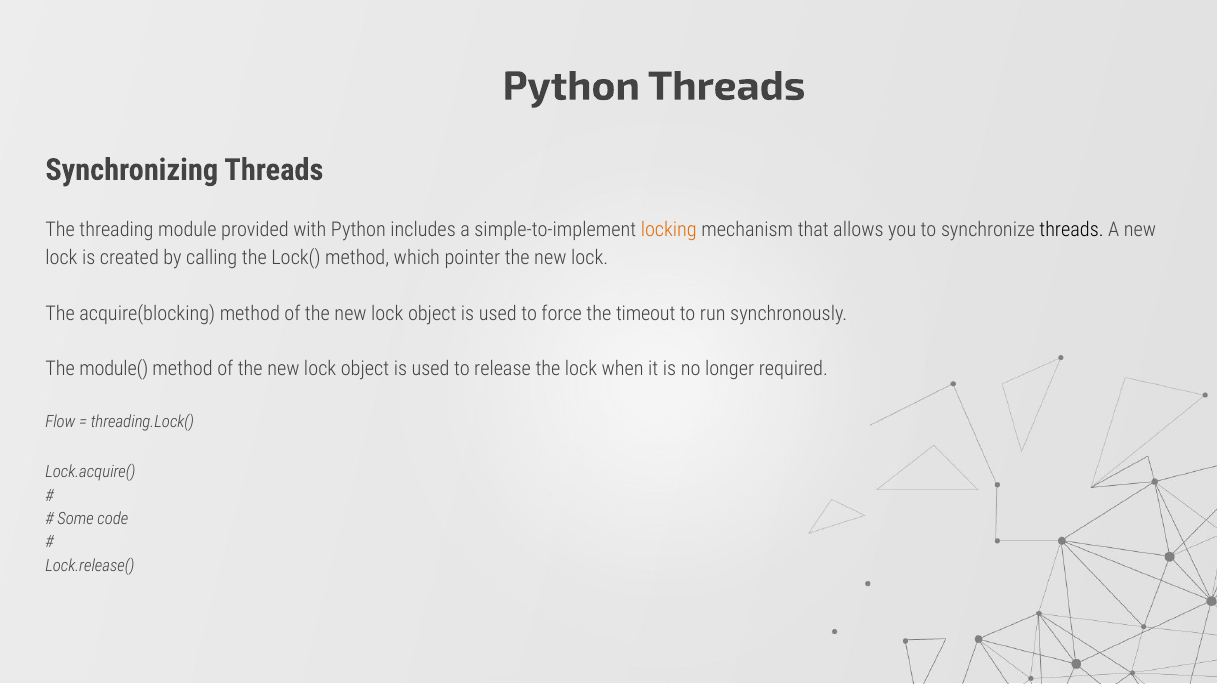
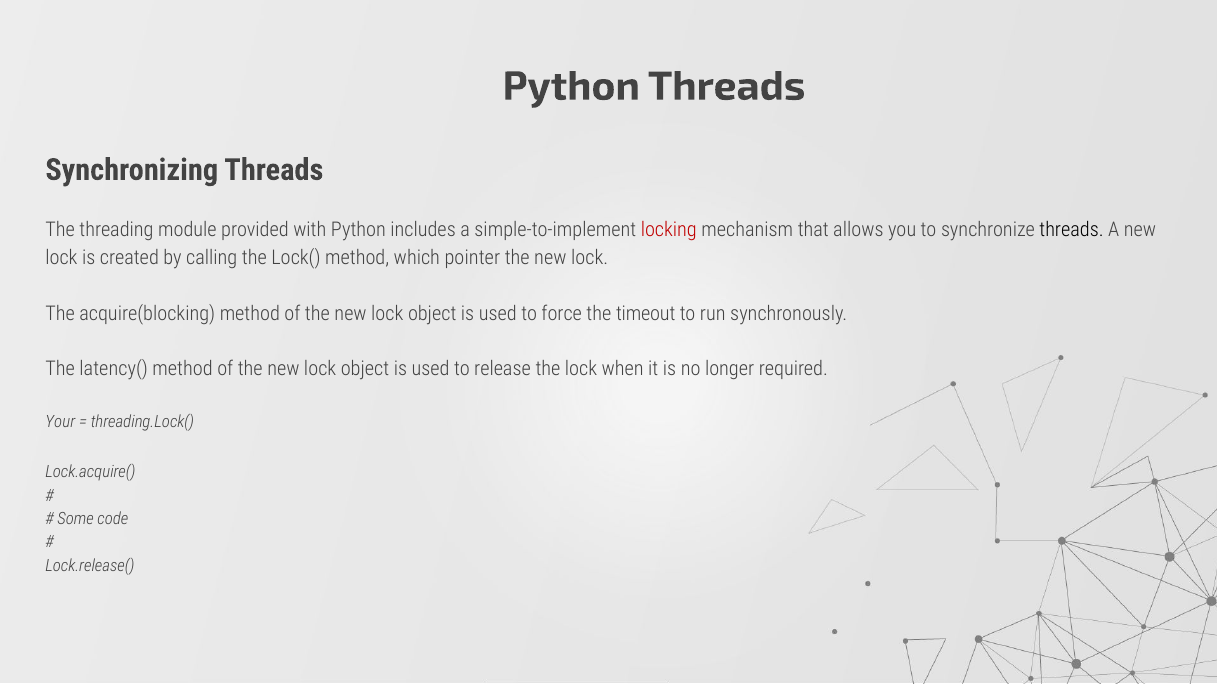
locking colour: orange -> red (669, 230)
module(: module( -> latency( (114, 369)
Flow: Flow -> Your (60, 422)
